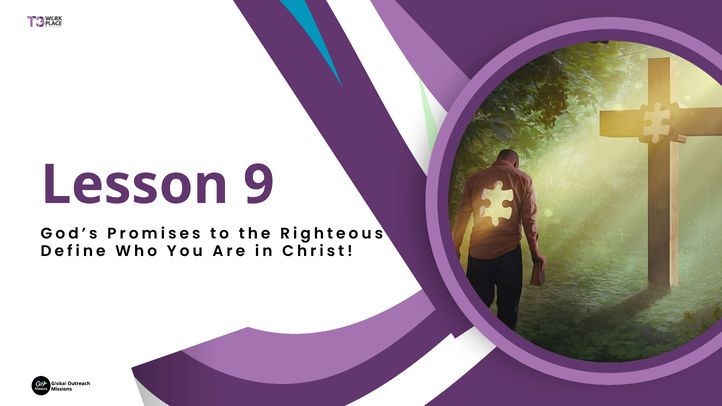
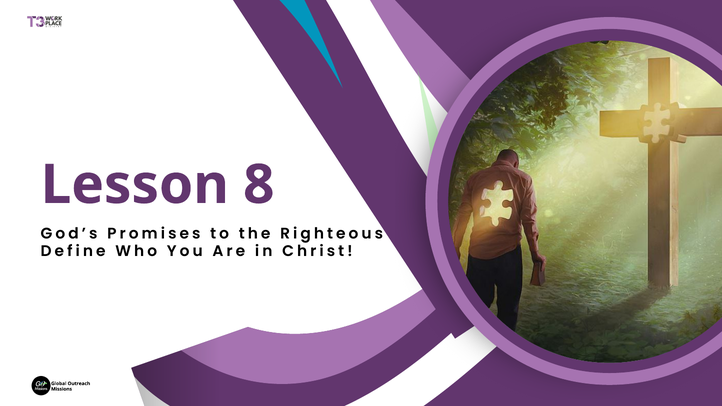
9: 9 -> 8 (259, 185)
